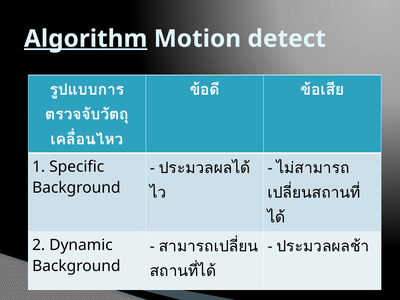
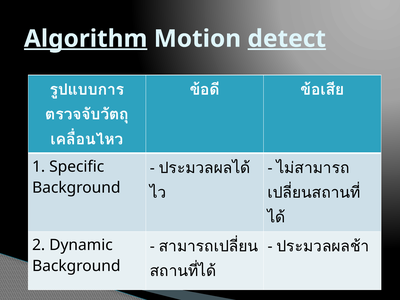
detect underline: none -> present (287, 39)
